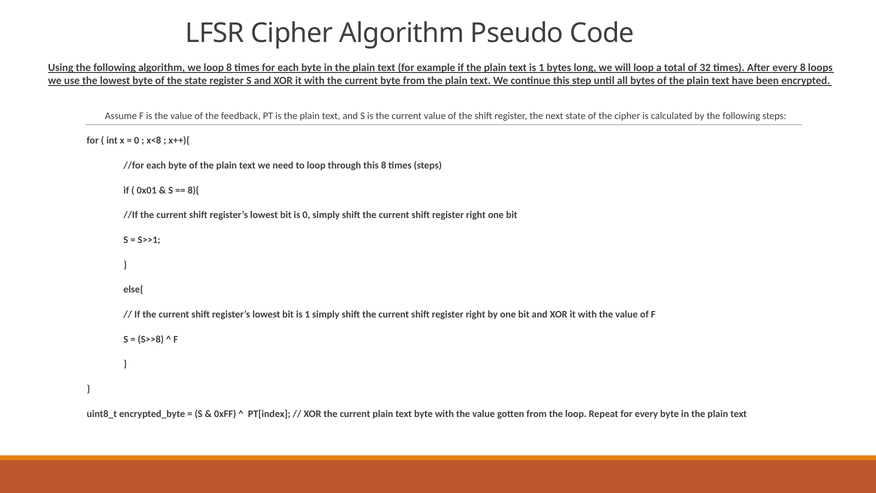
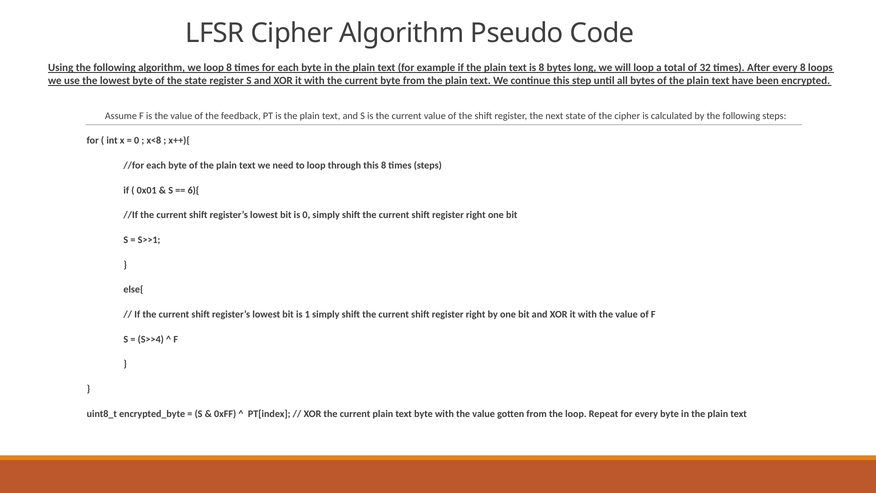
text is 1: 1 -> 8 (541, 68)
8){: 8){ -> 6){ (193, 190)
S>>8: S>>8 -> S>>4 (151, 339)
